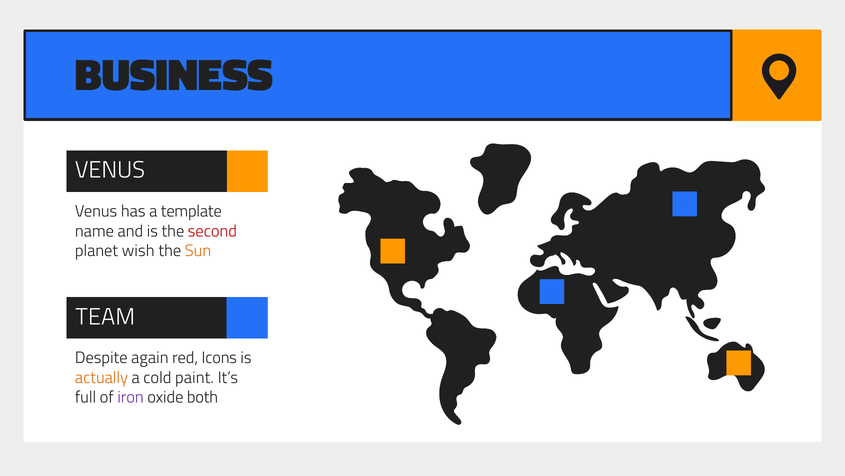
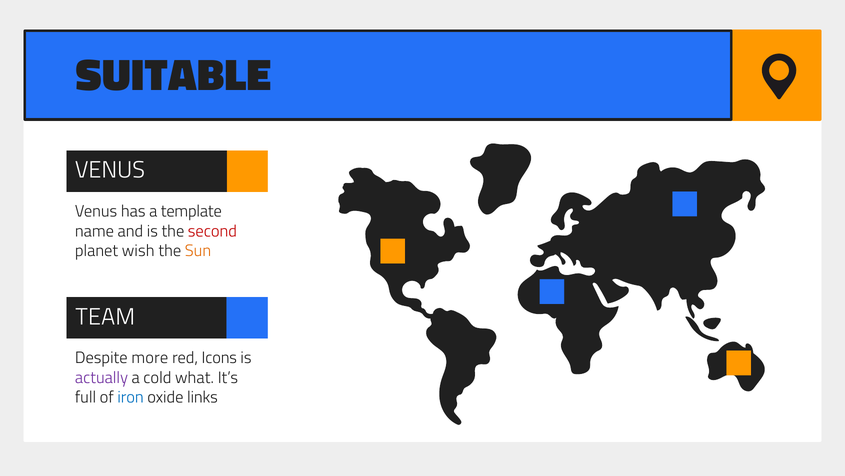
BUSINESS: BUSINESS -> SUITABLE (174, 75)
again: again -> more (150, 357)
actually colour: orange -> purple (101, 377)
paint: paint -> what (195, 377)
iron colour: purple -> blue (131, 397)
both: both -> links (202, 397)
